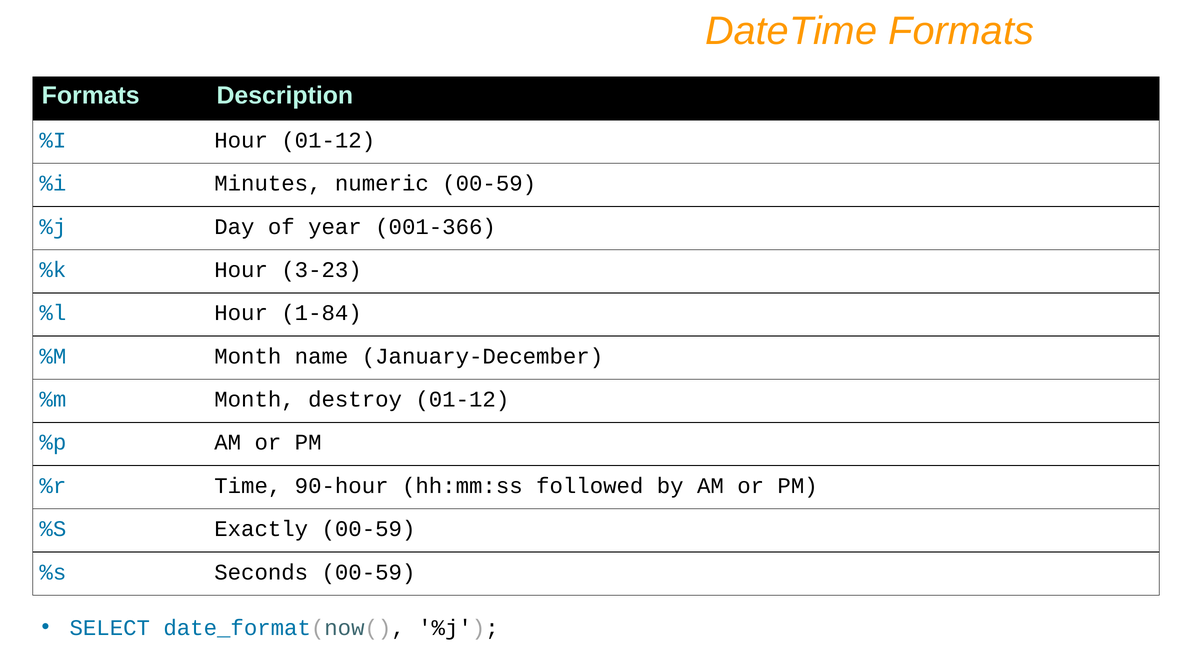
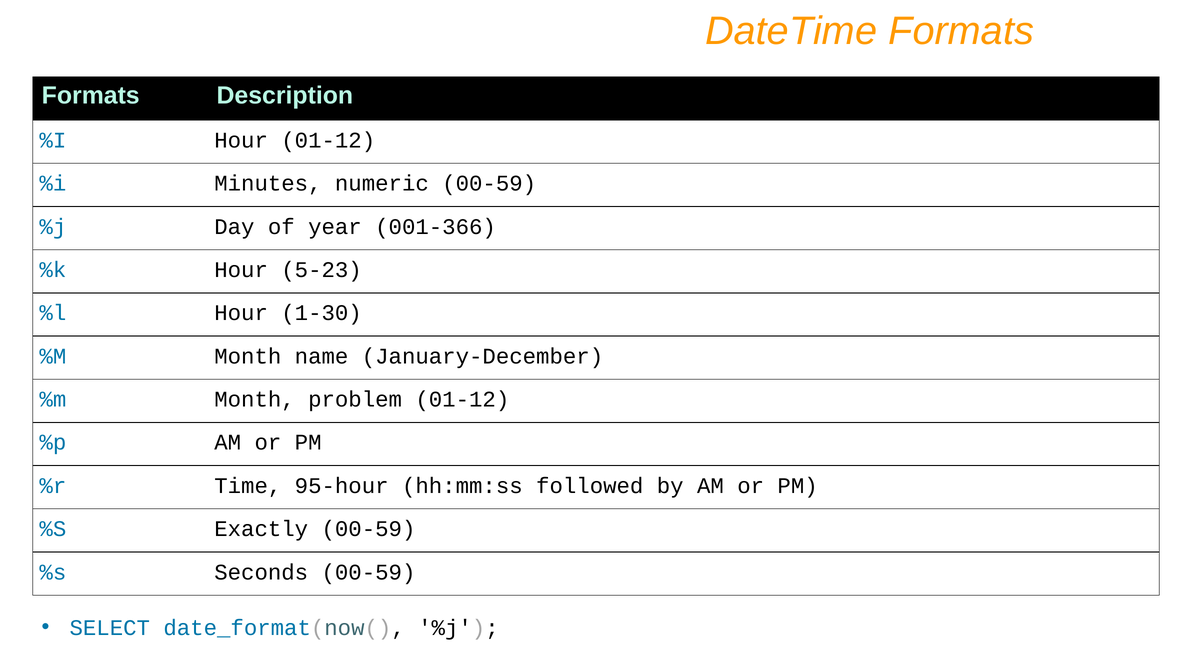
3-23: 3-23 -> 5-23 (322, 270)
1-84: 1-84 -> 1-30 (322, 313)
destroy: destroy -> problem (355, 400)
90-hour: 90-hour -> 95-hour (342, 486)
